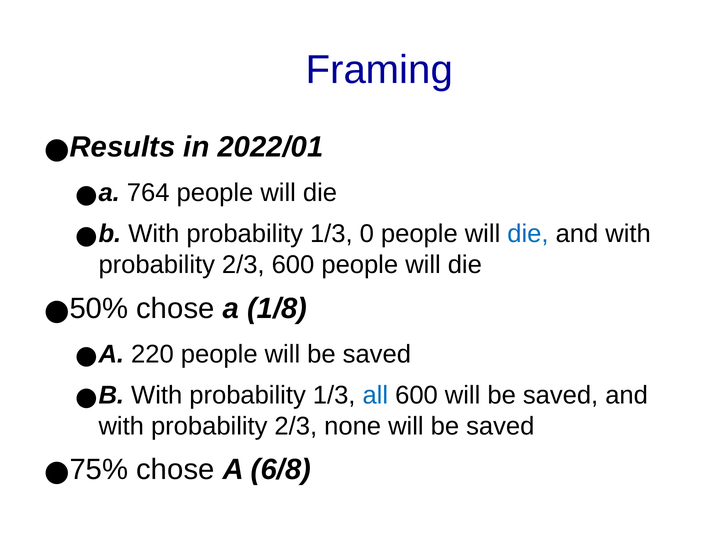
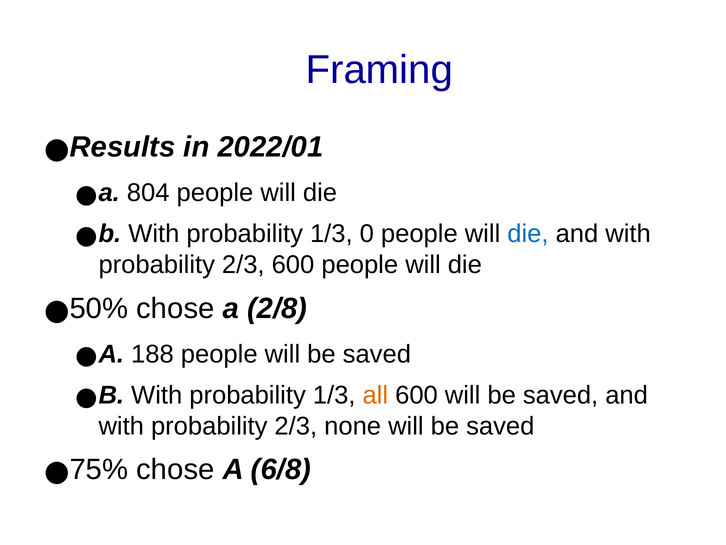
764: 764 -> 804 (148, 193)
1/8: 1/8 -> 2/8 (277, 308)
220: 220 -> 188 (152, 354)
all colour: blue -> orange (375, 395)
